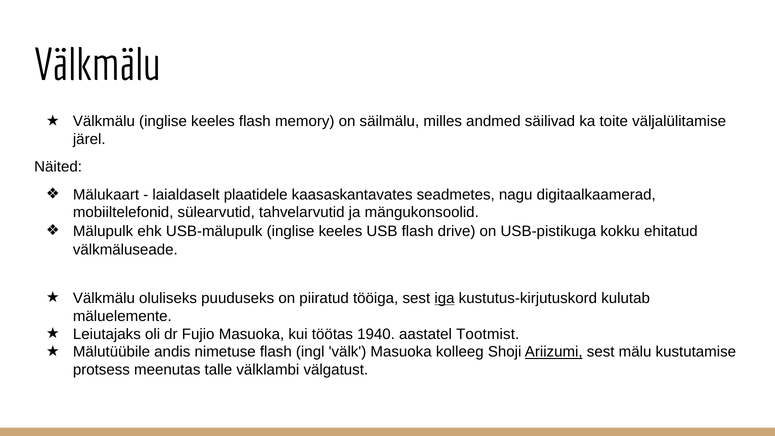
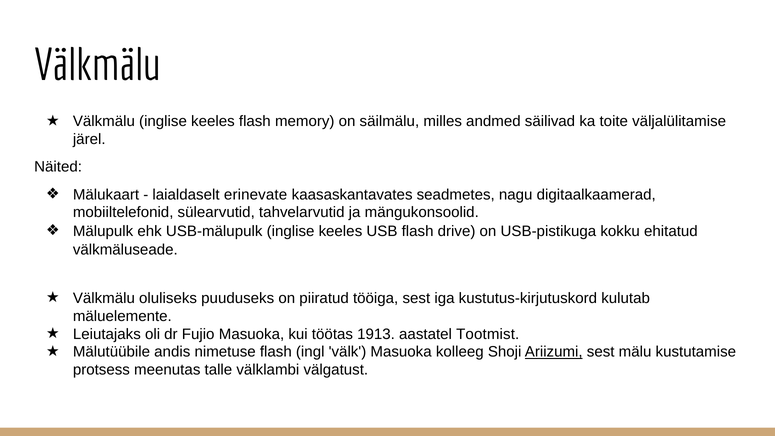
plaatidele: plaatidele -> erinevate (256, 195)
iga underline: present -> none (444, 298)
1940: 1940 -> 1913 (376, 334)
